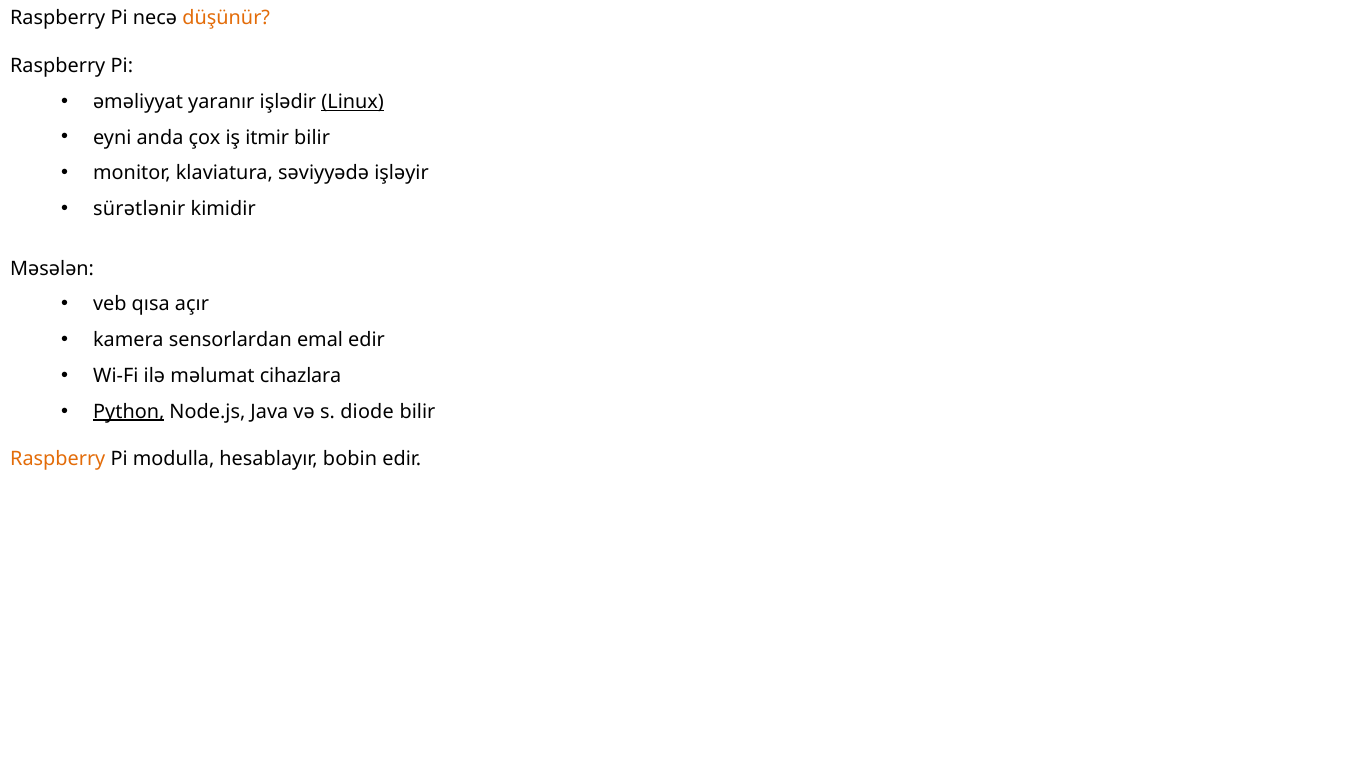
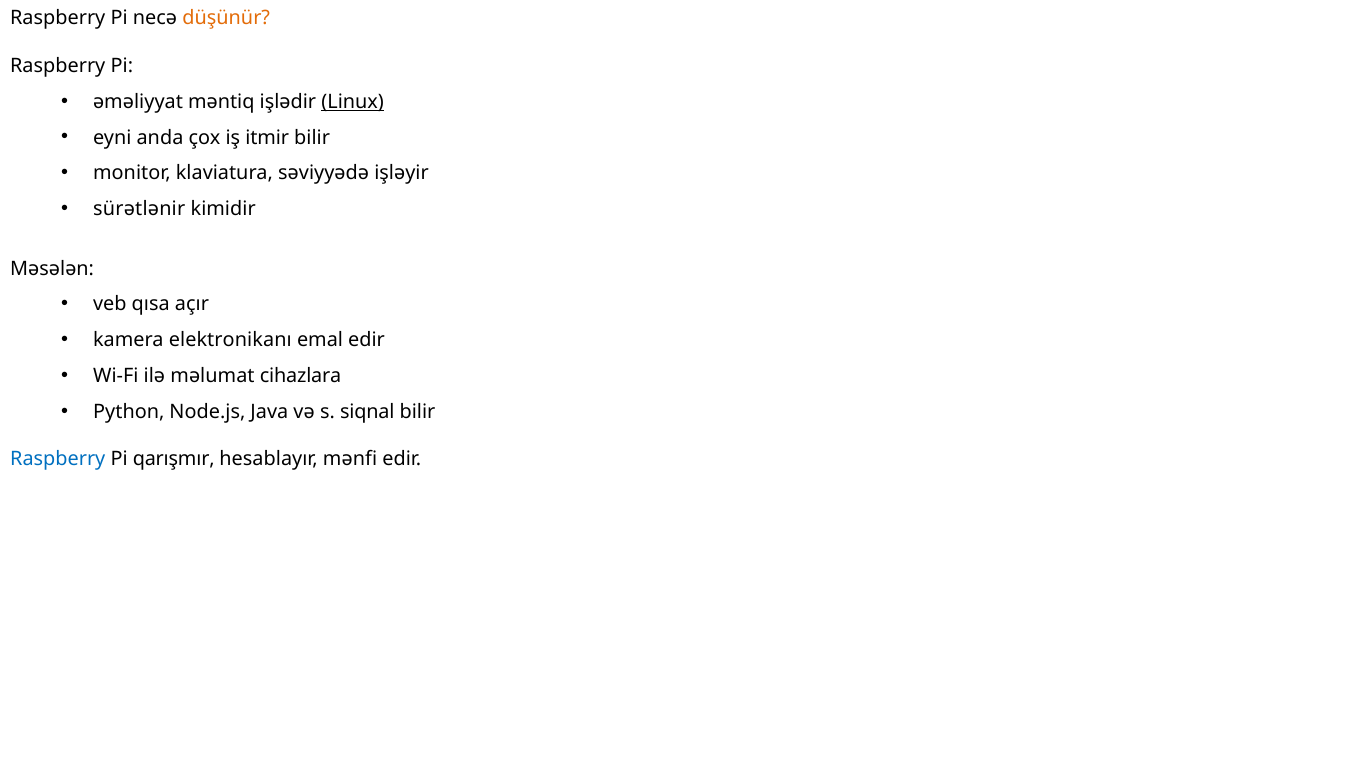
yaranır: yaranır -> məntiq (221, 102)
sensorlardan: sensorlardan -> elektronikanı (230, 340)
Python underline: present -> none (129, 411)
diode: diode -> siqnal (367, 411)
Raspberry colour: orange -> blue (58, 459)
modulla: modulla -> qarışmır (174, 459)
bobin: bobin -> mənfi (350, 459)
